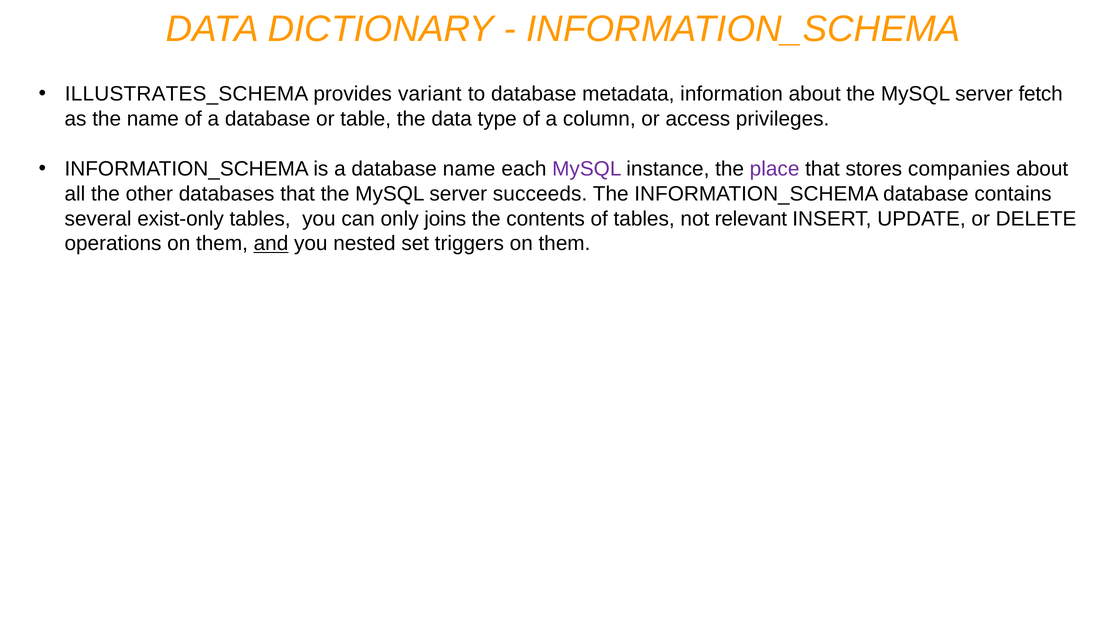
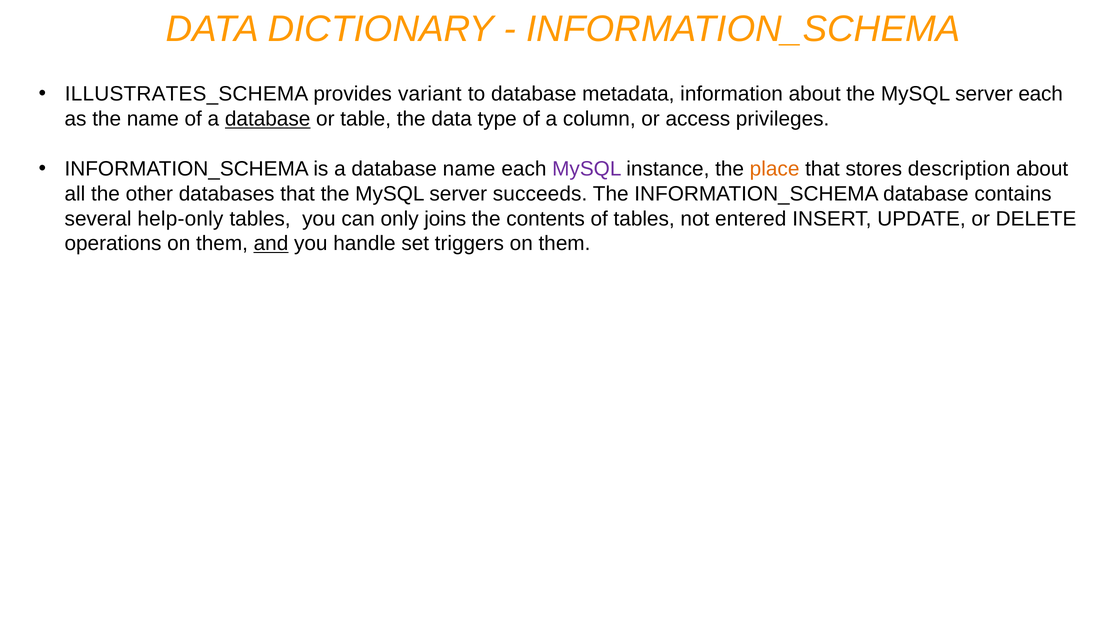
server fetch: fetch -> each (1041, 94)
database underline: none -> present (268, 119)
place colour: purple -> orange (775, 169)
companies: companies -> description (959, 169)
exist-only: exist-only -> help-only (180, 219)
relevant: relevant -> entered (751, 219)
nested: nested -> handle (364, 244)
